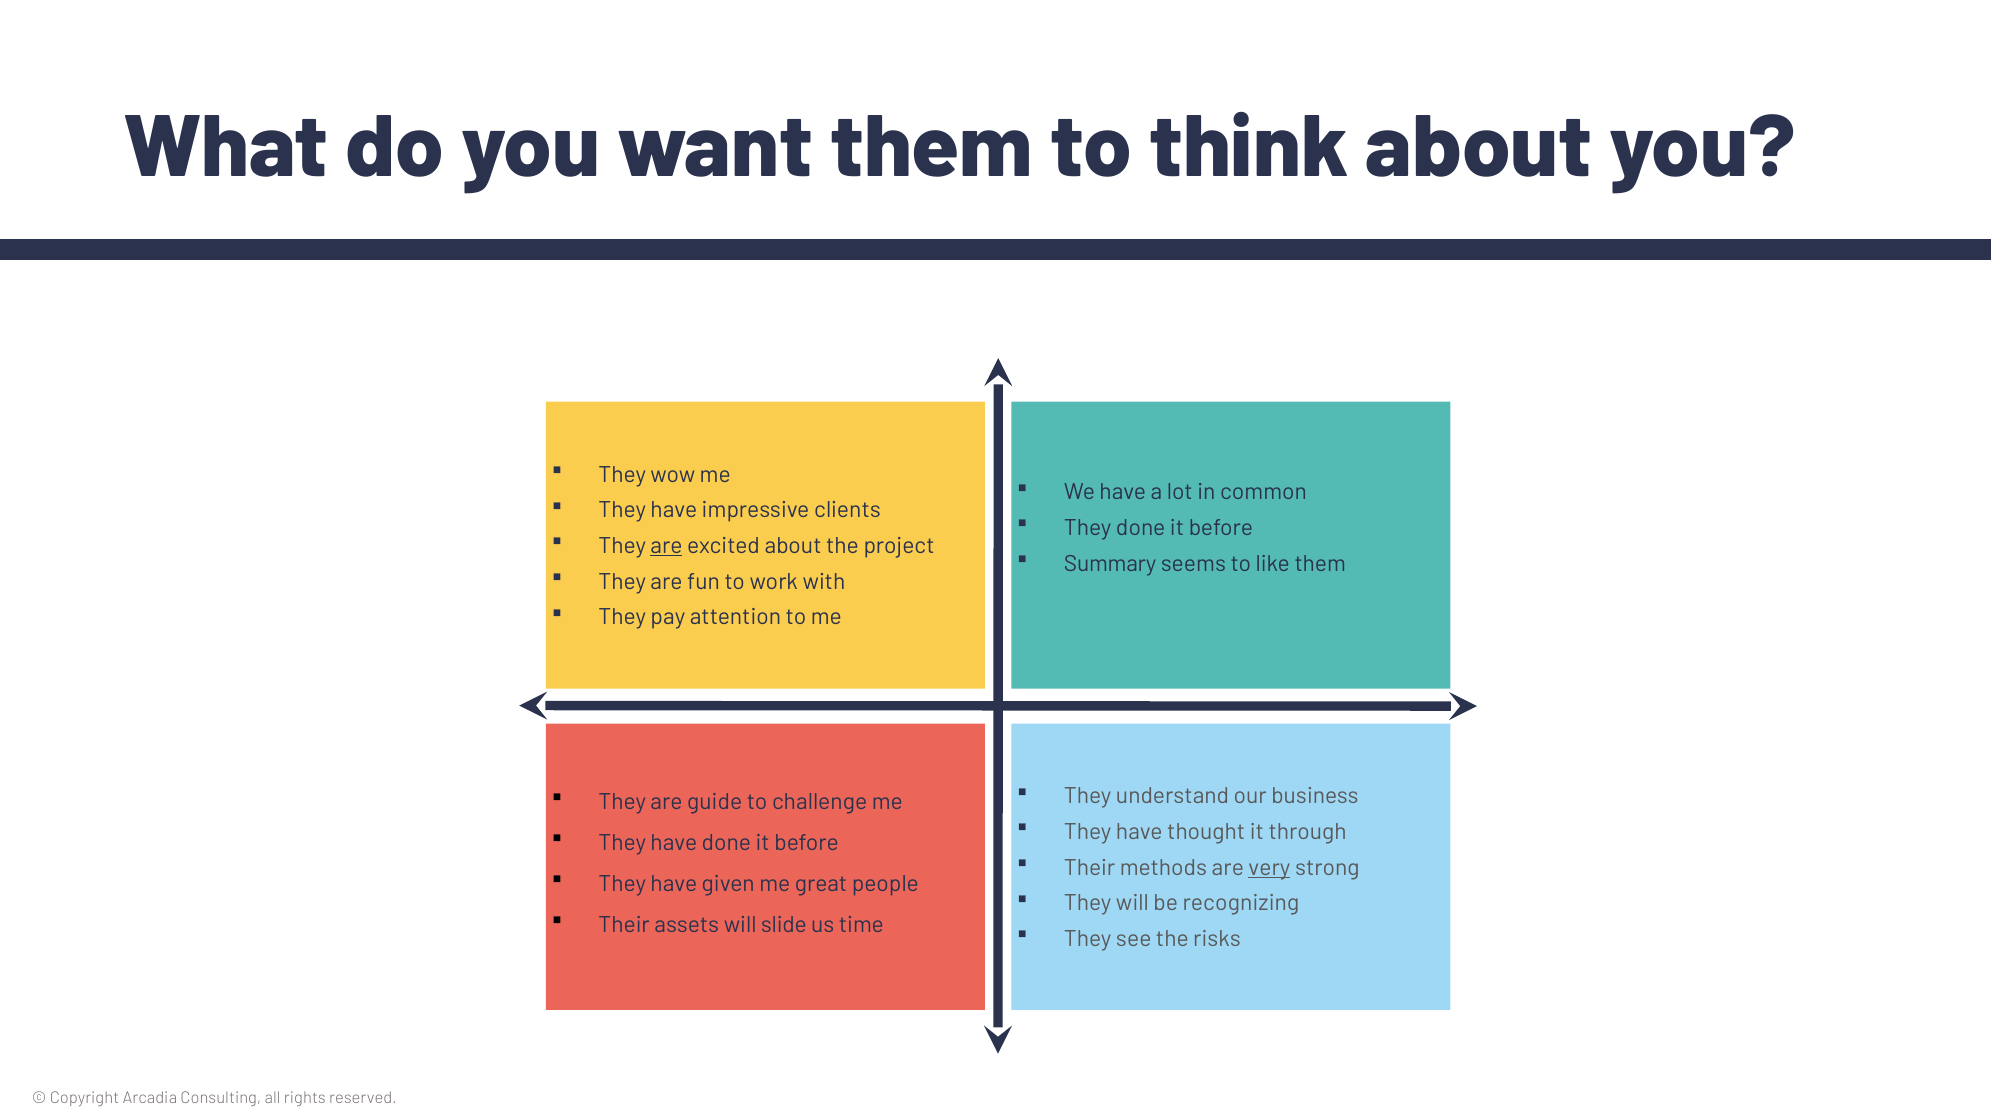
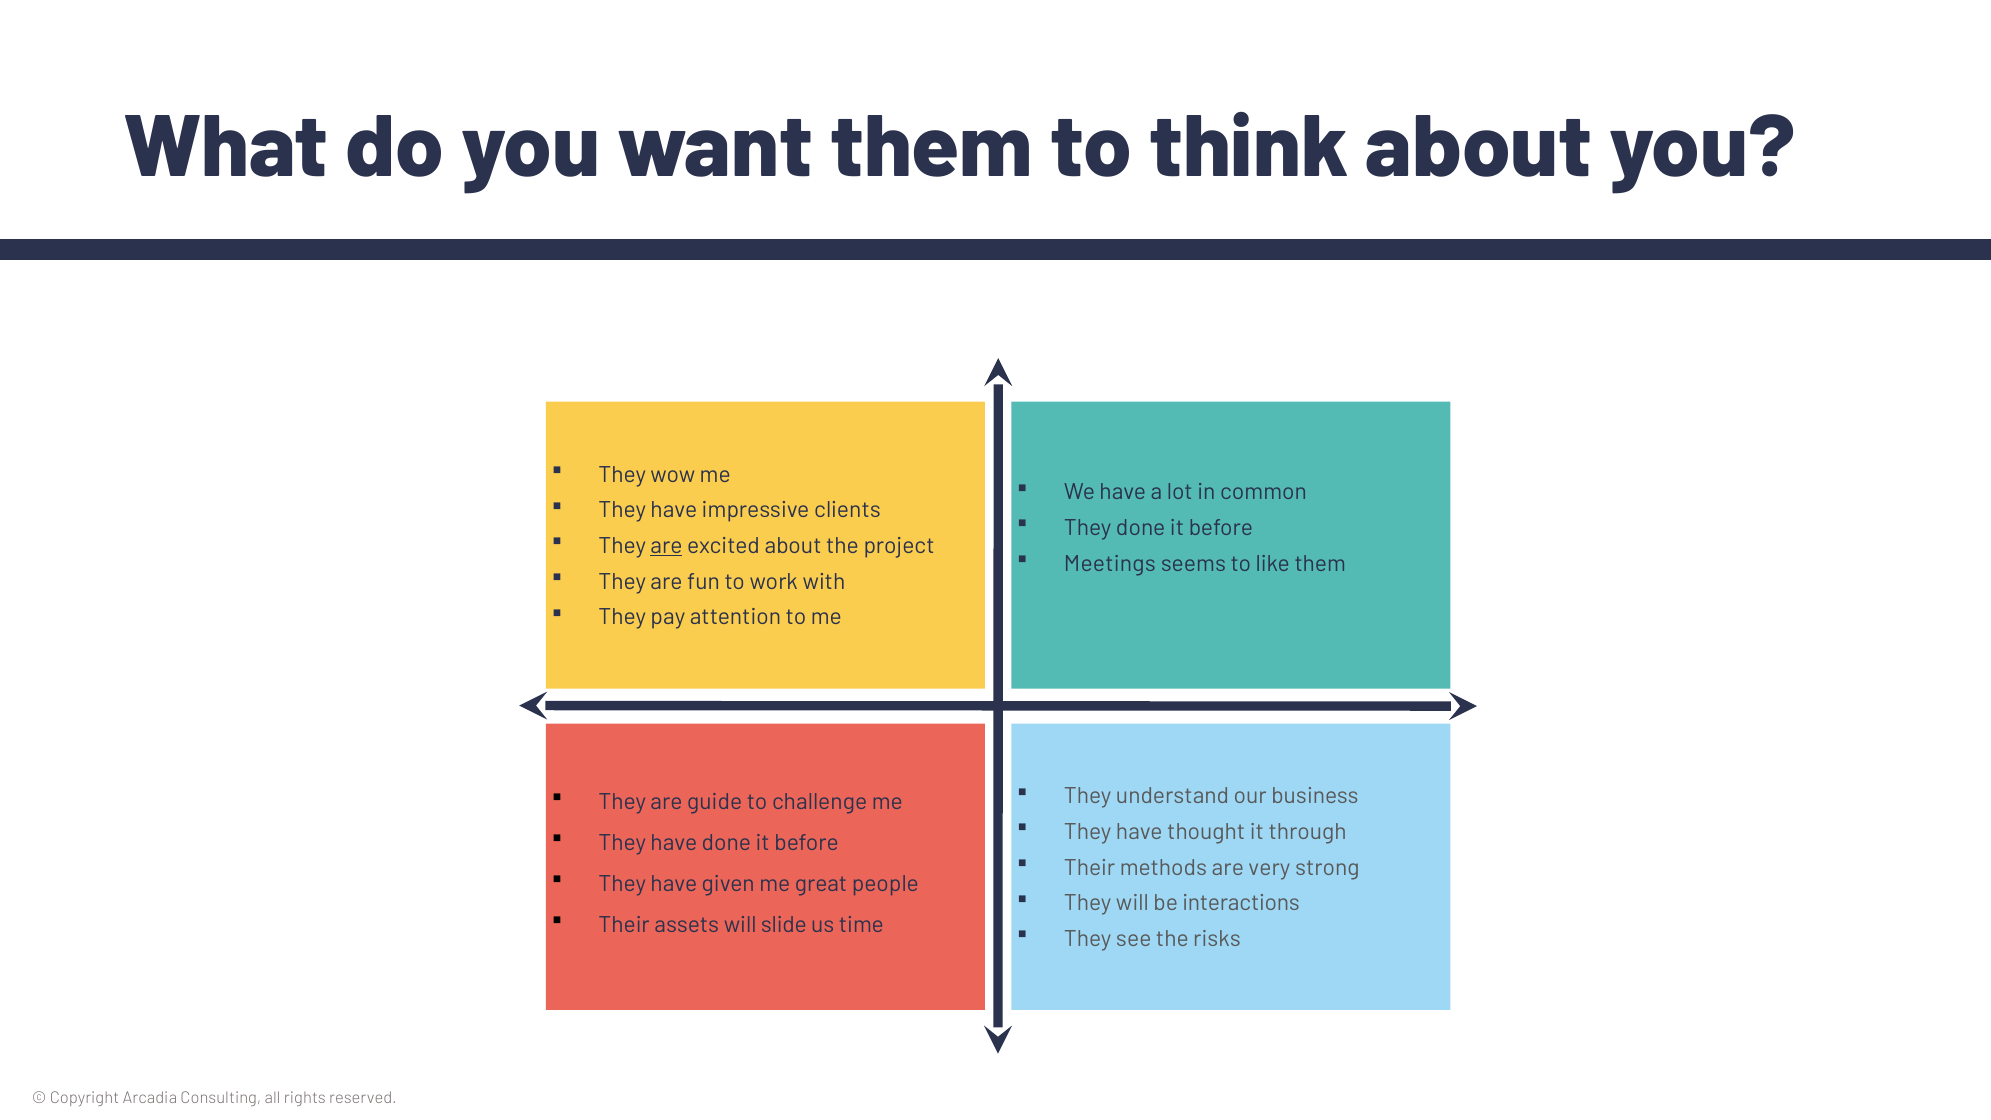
Summary: Summary -> Meetings (1110, 564)
very underline: present -> none (1269, 868)
recognizing: recognizing -> interactions (1241, 903)
